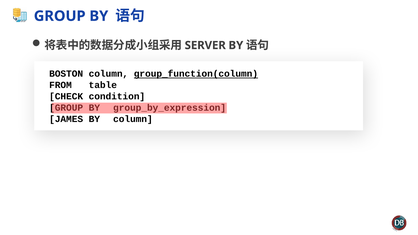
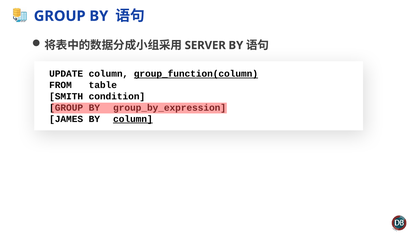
BOSTON: BOSTON -> UPDATE (66, 74)
CHECK: CHECK -> SMITH (66, 96)
column underline: none -> present (133, 119)
